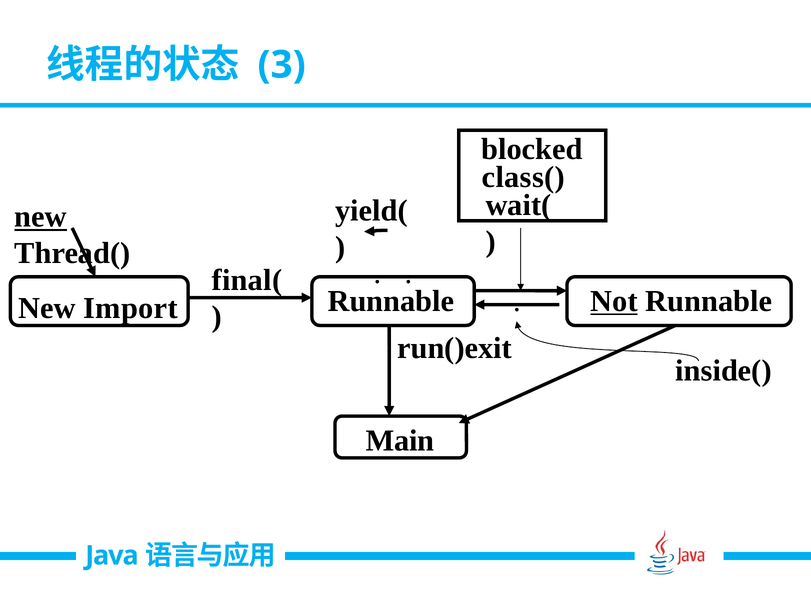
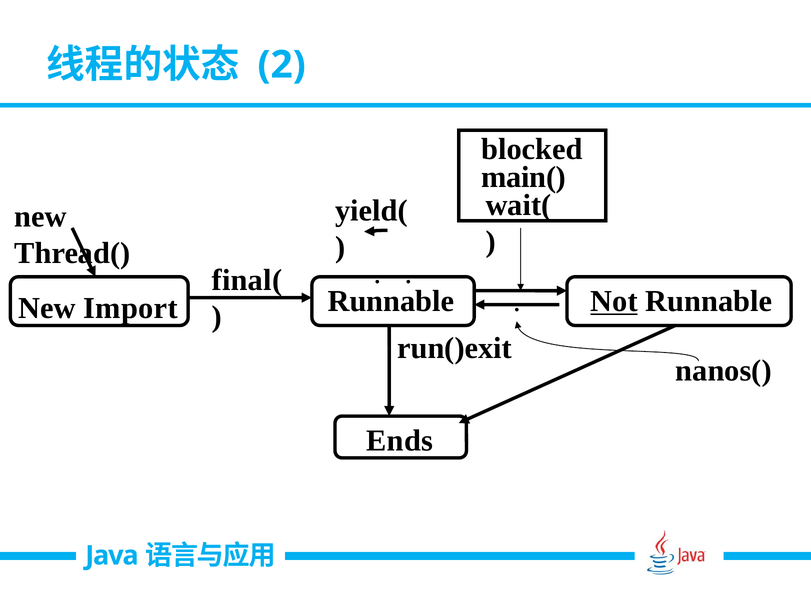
3: 3 -> 2 (282, 65)
class(: class( -> main( (524, 177)
new underline: present -> none (41, 216)
inside(: inside( -> nanos( (724, 370)
Main: Main -> Ends (400, 440)
